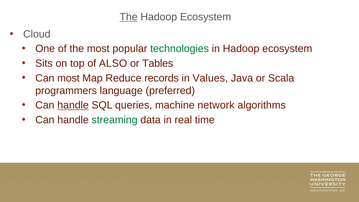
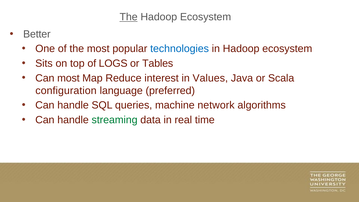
Cloud: Cloud -> Better (37, 34)
technologies colour: green -> blue (180, 49)
ALSO: ALSO -> LOGS (113, 63)
records: records -> interest (162, 78)
programmers: programmers -> configuration (66, 91)
handle underline: present -> none (73, 105)
